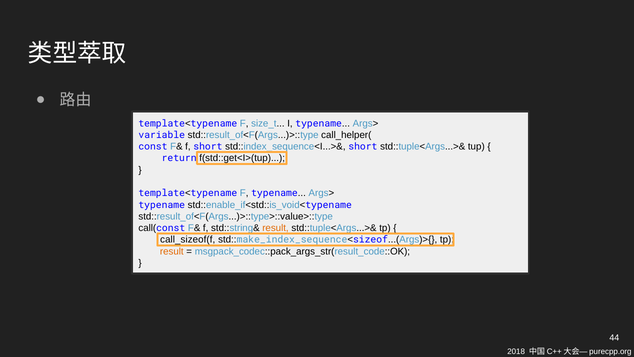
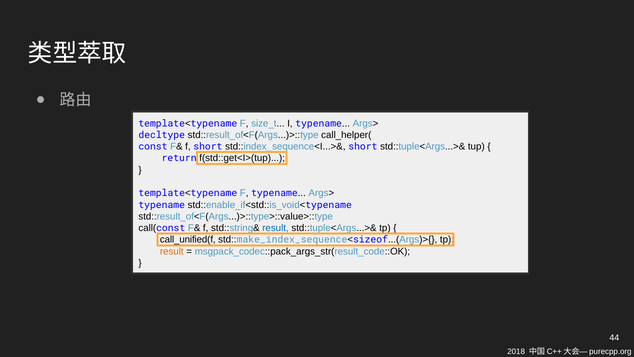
variable: variable -> decltype (162, 135)
result colour: orange -> blue (275, 228)
call_sizeof(f: call_sizeof(f -> call_unified(f (188, 240)
